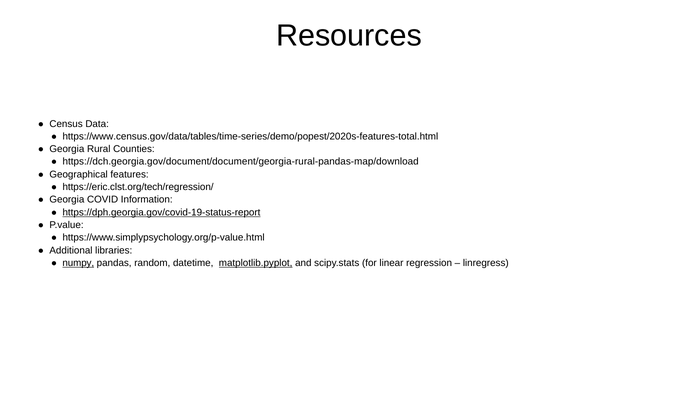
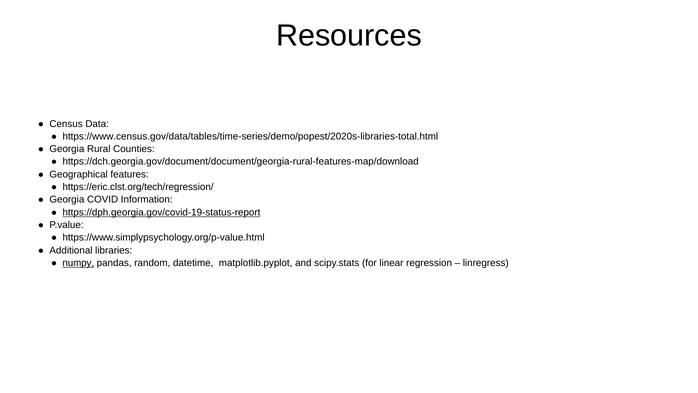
https://www.census.gov/data/tables/time-series/demo/popest/2020s-features-total.html: https://www.census.gov/data/tables/time-series/demo/popest/2020s-features-total.html -> https://www.census.gov/data/tables/time-series/demo/popest/2020s-libraries-total.html (250, 136)
https://dch.georgia.gov/document/document/georgia-rural-pandas-map/download: https://dch.georgia.gov/document/document/georgia-rural-pandas-map/download -> https://dch.georgia.gov/document/document/georgia-rural-features-map/download (241, 162)
matplotlib.pyplot underline: present -> none (256, 263)
